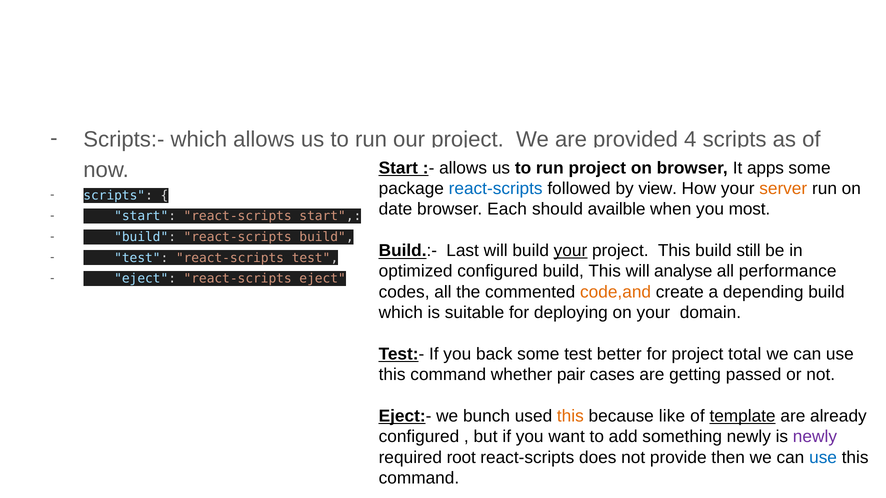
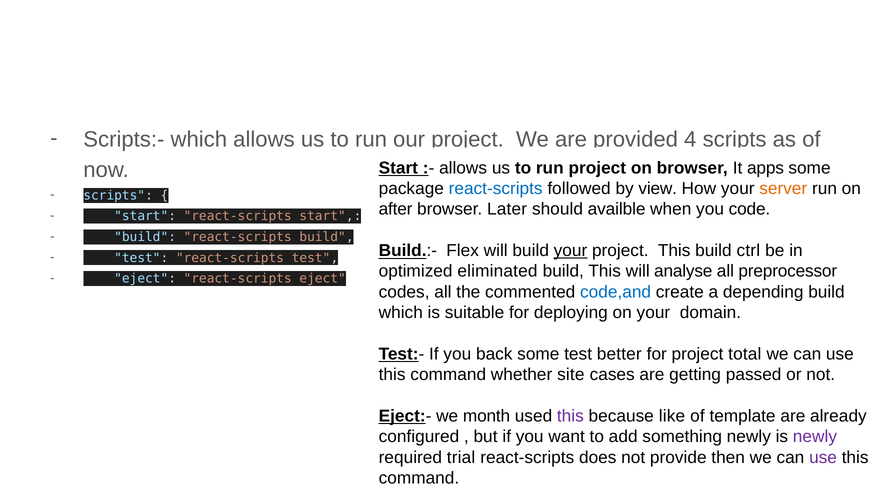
date: date -> after (396, 209)
Each: Each -> Later (507, 209)
most: most -> code (749, 209)
Last: Last -> Flex (463, 251)
still: still -> ctrl (748, 251)
optimized configured: configured -> eliminated (497, 272)
performance: performance -> preprocessor (788, 272)
code,and colour: orange -> blue (616, 292)
pair: pair -> site (571, 375)
bunch: bunch -> month (487, 416)
this colour: orange -> purple (570, 416)
template underline: present -> none (743, 416)
root: root -> trial (461, 458)
use colour: blue -> purple (823, 458)
